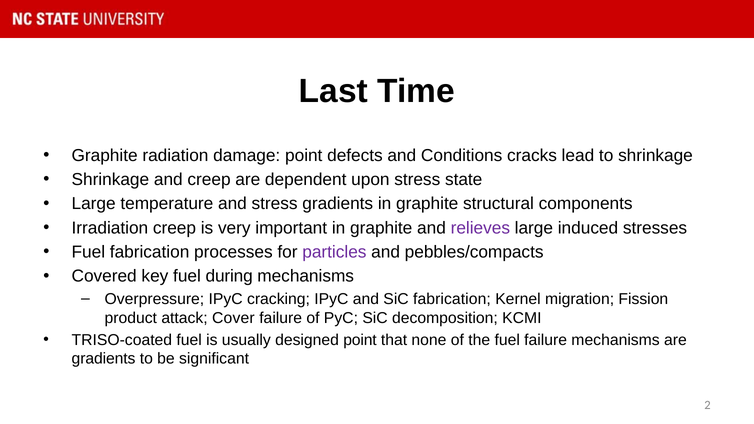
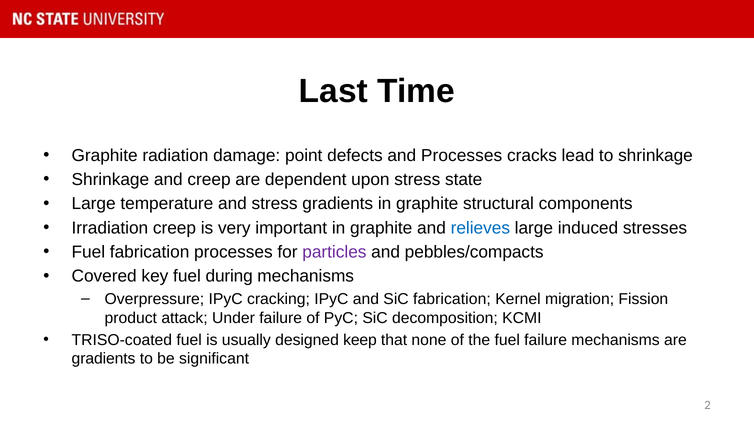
and Conditions: Conditions -> Processes (462, 155)
relieves colour: purple -> blue (480, 228)
Cover: Cover -> Under (233, 318)
designed point: point -> keep (360, 340)
